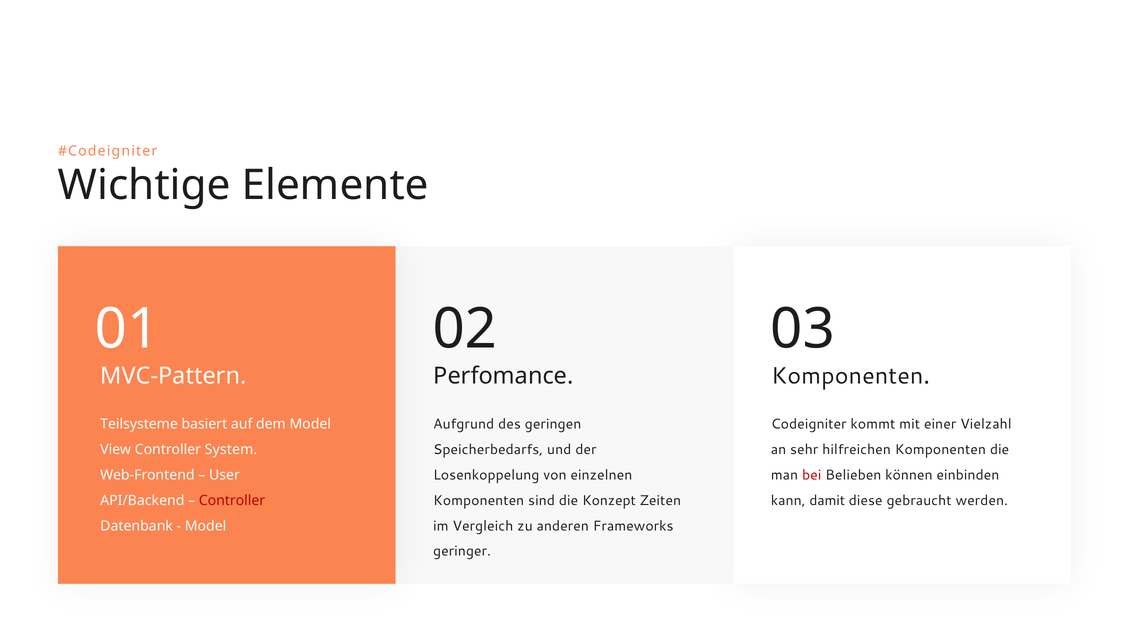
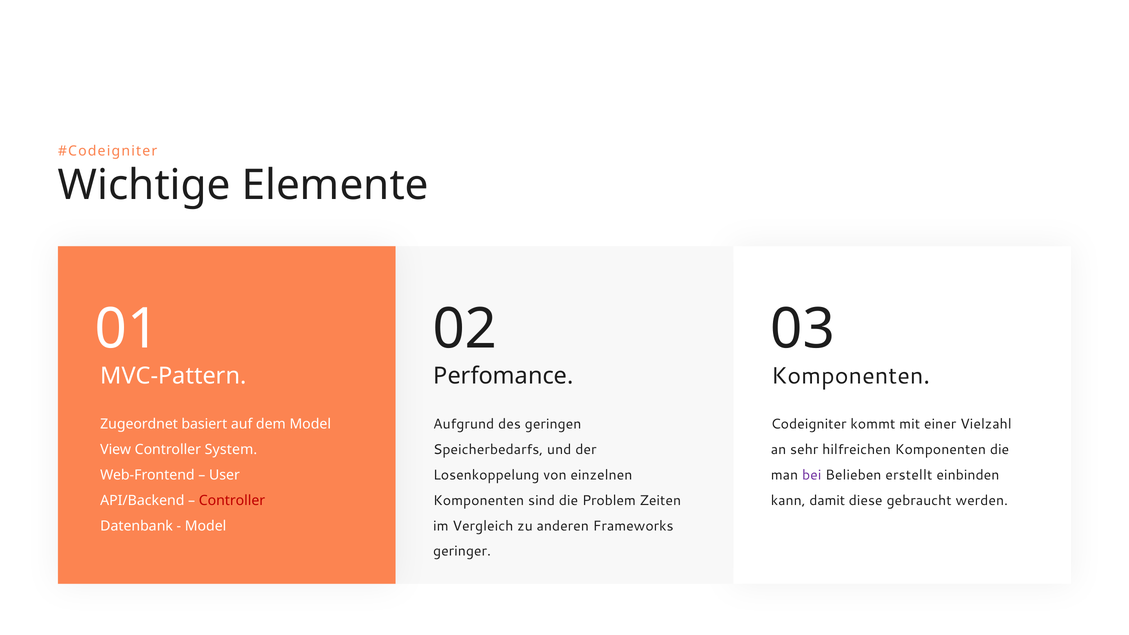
Teilsysteme: Teilsysteme -> Zugeordnet (139, 424)
bei colour: red -> purple (812, 475)
können: können -> erstellt (909, 475)
Konzept: Konzept -> Problem (609, 501)
